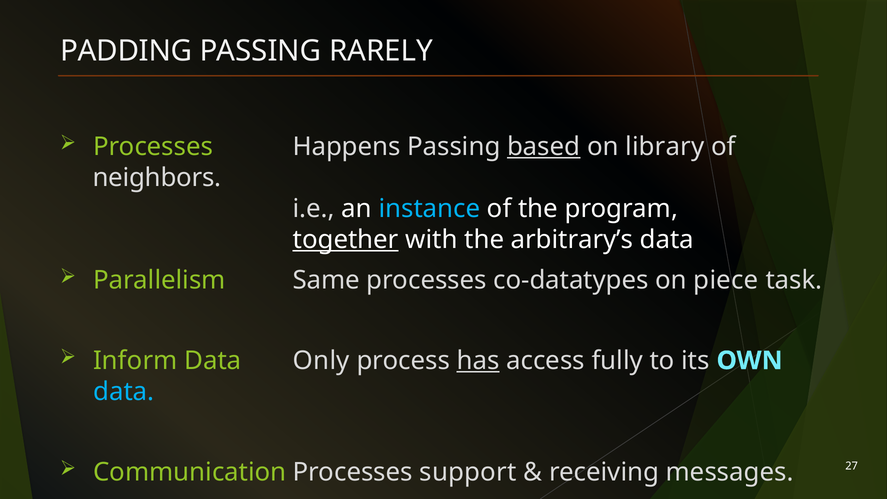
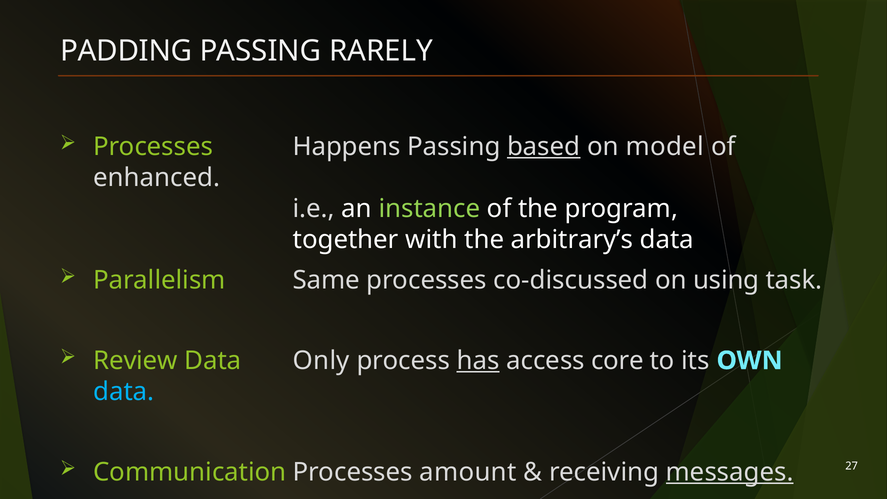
library: library -> model (665, 146)
neighbors: neighbors -> enhanced (157, 178)
instance colour: light blue -> light green (429, 209)
together underline: present -> none (346, 240)
co-datatypes: co-datatypes -> co-discussed (571, 280)
piece: piece -> using (726, 280)
Inform: Inform -> Review (135, 361)
fully: fully -> core (617, 361)
support: support -> amount (468, 472)
messages underline: none -> present (730, 472)
